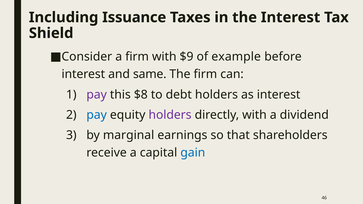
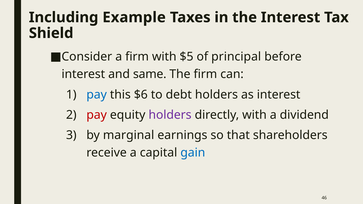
Issuance: Issuance -> Example (134, 17)
$9: $9 -> $5 (187, 57)
example: example -> principal (236, 57)
pay colour: purple -> blue (97, 95)
$8: $8 -> $6 (141, 95)
pay colour: blue -> red (97, 115)
